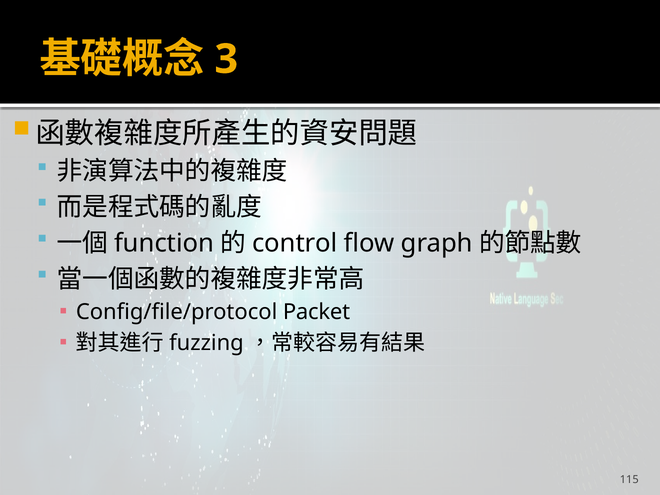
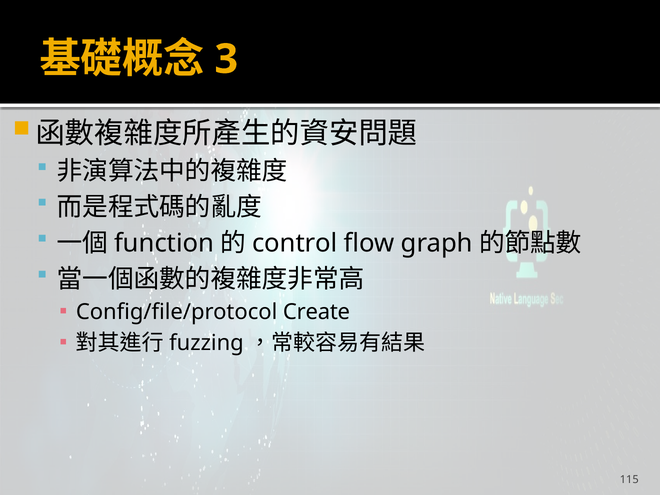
Packet: Packet -> Create (317, 312)
